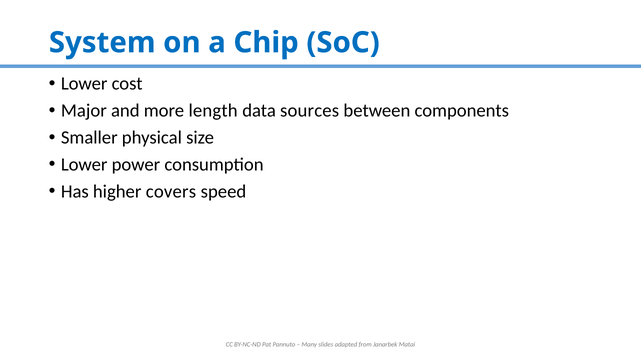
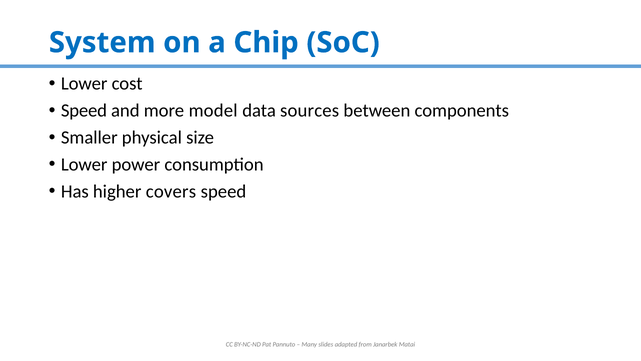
Major: Major -> Speed (84, 111)
length: length -> model (213, 111)
